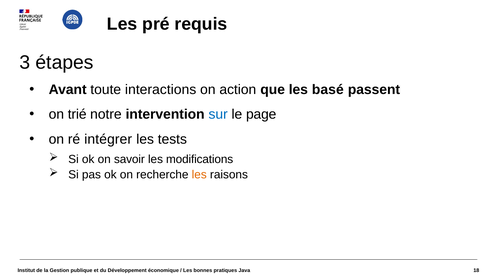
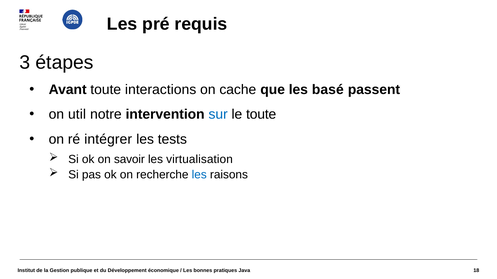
action: action -> cache (238, 90)
trié: trié -> util (77, 115)
le page: page -> toute (261, 115)
modifications: modifications -> virtualisation (199, 160)
les colour: orange -> blue (199, 175)
